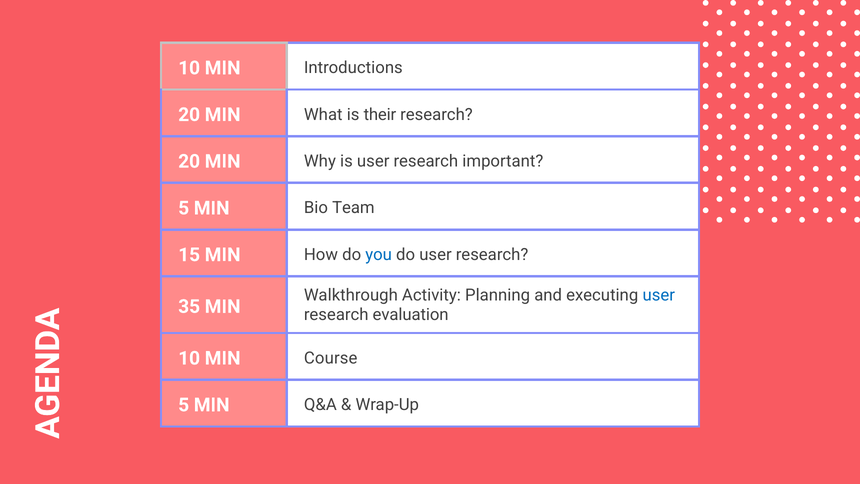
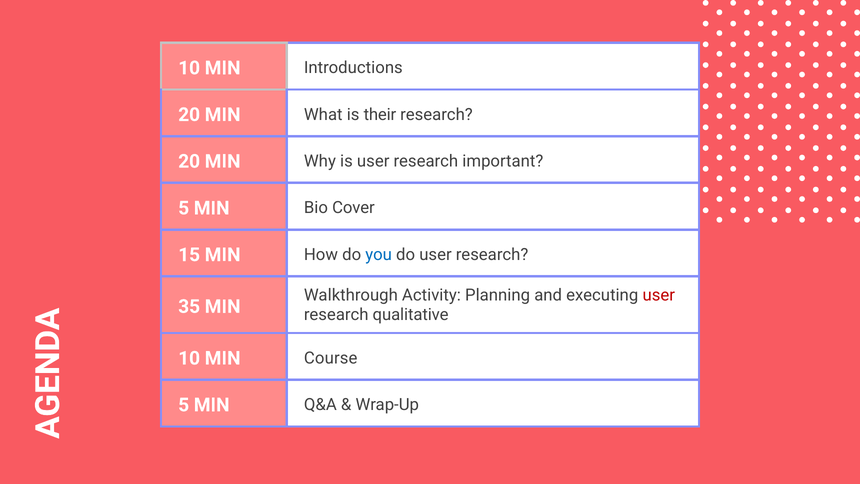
Team: Team -> Cover (353, 208)
user colour: blue -> red (659, 295)
evaluation: evaluation -> qualitative (411, 315)
